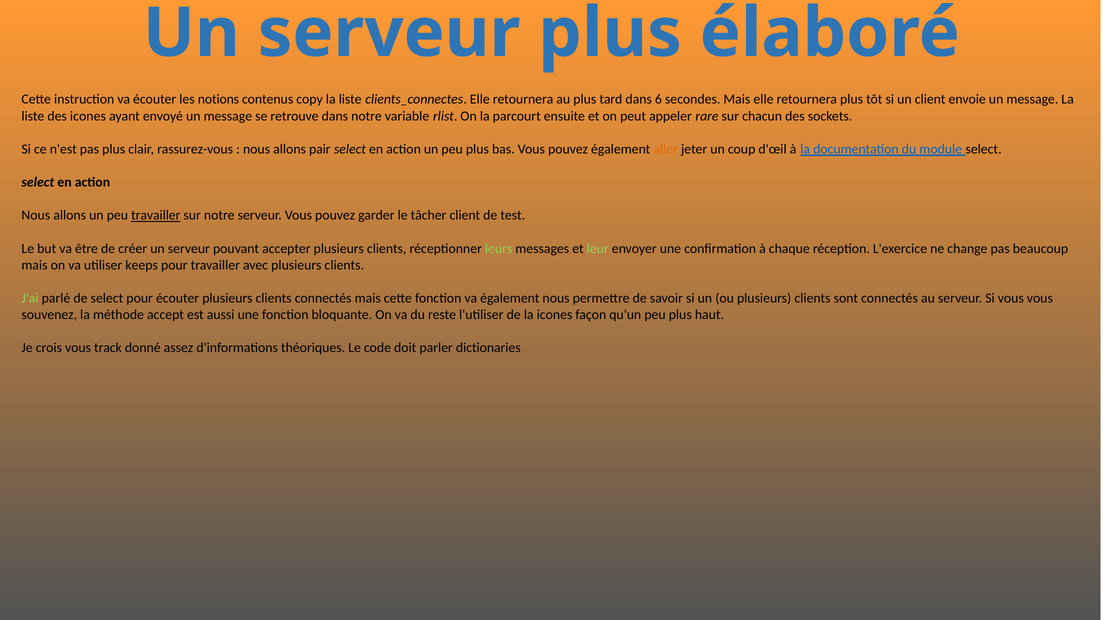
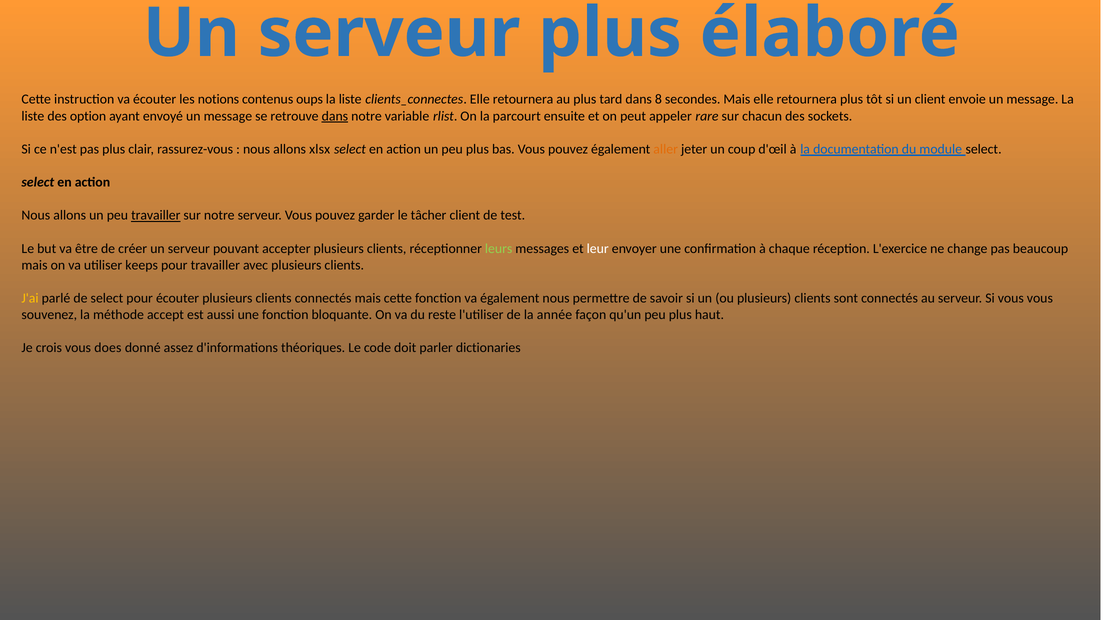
copy: copy -> oups (310, 100)
6: 6 -> 8 (658, 100)
des icones: icones -> option (88, 116)
dans underline: none -> present (335, 116)
pair: pair -> xlsx (320, 149)
leur colour: light green -> white (598, 249)
J'ai colour: light green -> yellow (30, 298)
la icones: icones -> année (554, 315)
track: track -> does (108, 348)
